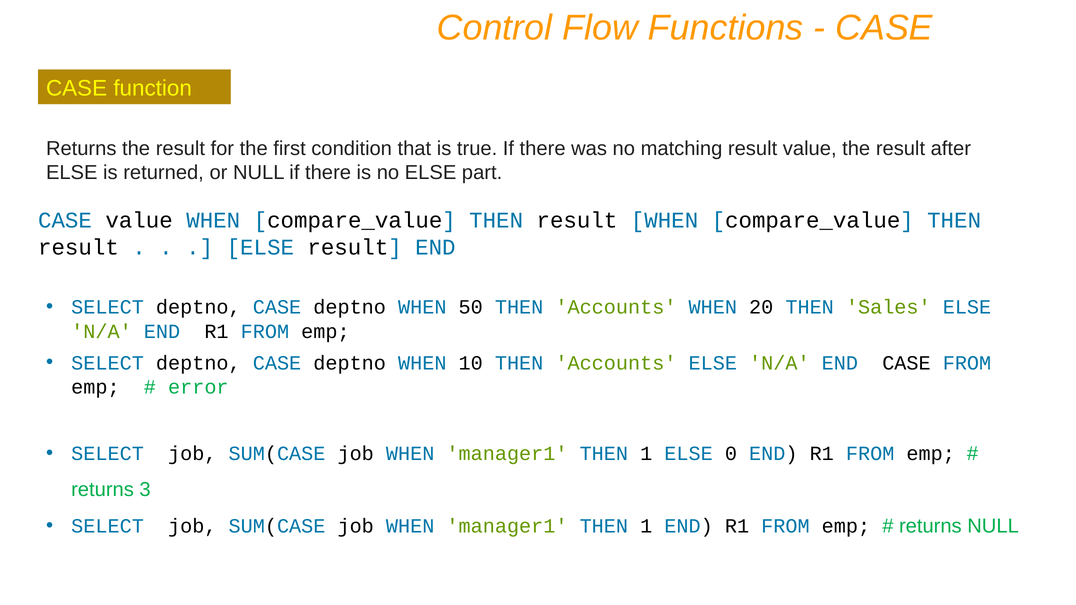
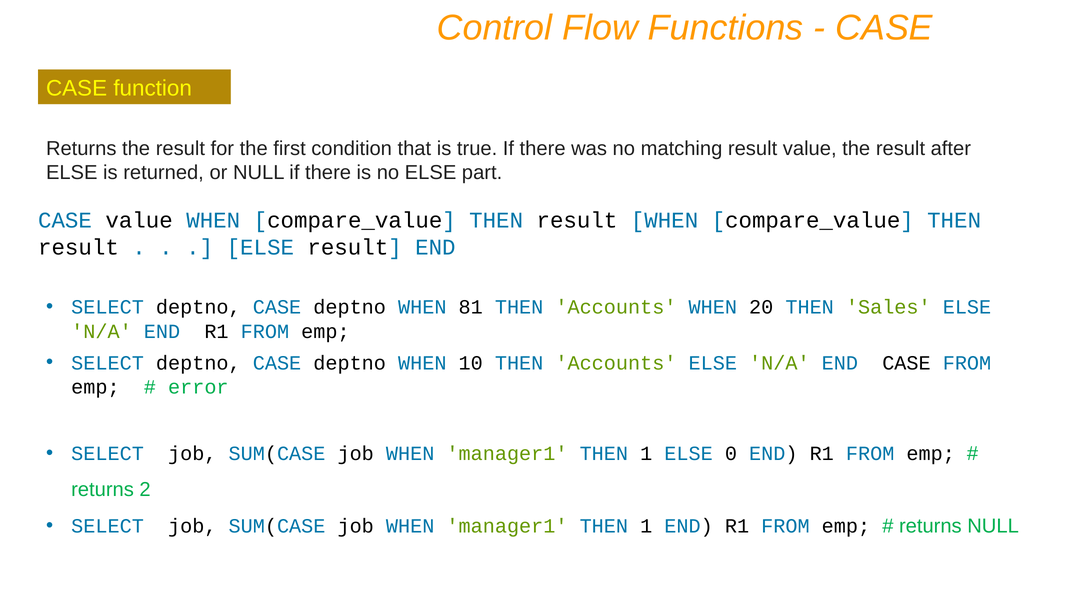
50: 50 -> 81 (471, 307)
3: 3 -> 2 (145, 490)
